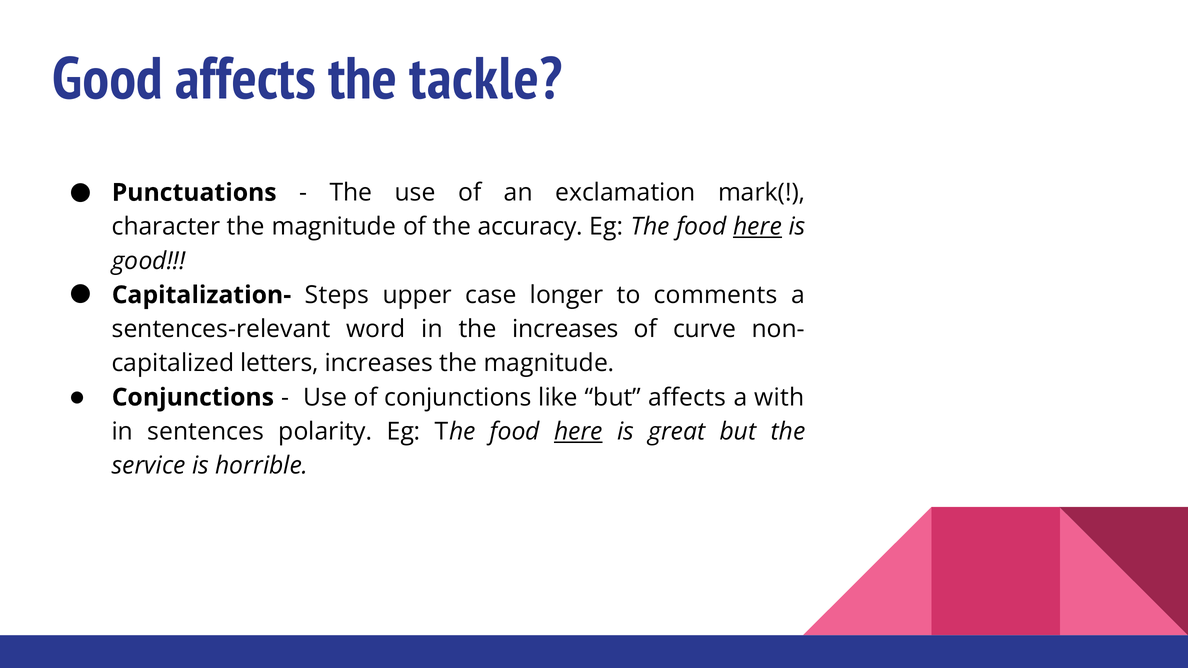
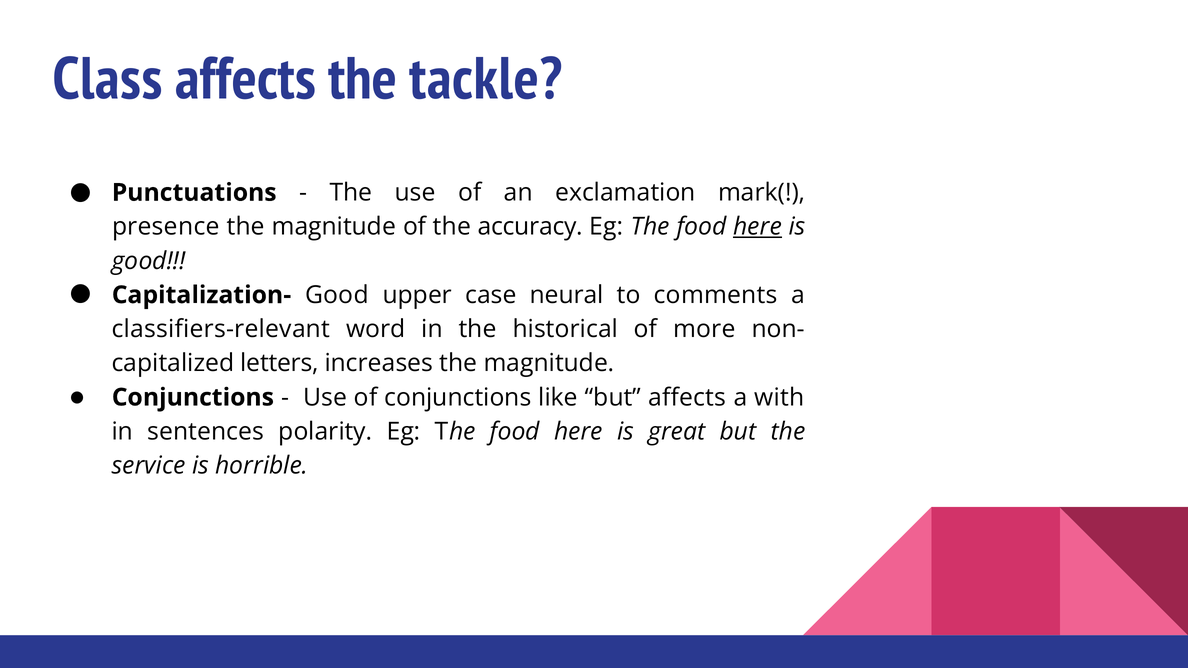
Good: Good -> Class (108, 79)
character: character -> presence (166, 227)
Capitalization- Steps: Steps -> Good (337, 295)
longer: longer -> neural (567, 295)
sentences-relevant: sentences-relevant -> classifiers-relevant (221, 329)
the increases: increases -> historical (565, 329)
curve: curve -> more (704, 329)
here underline: present -> none (578, 432)
